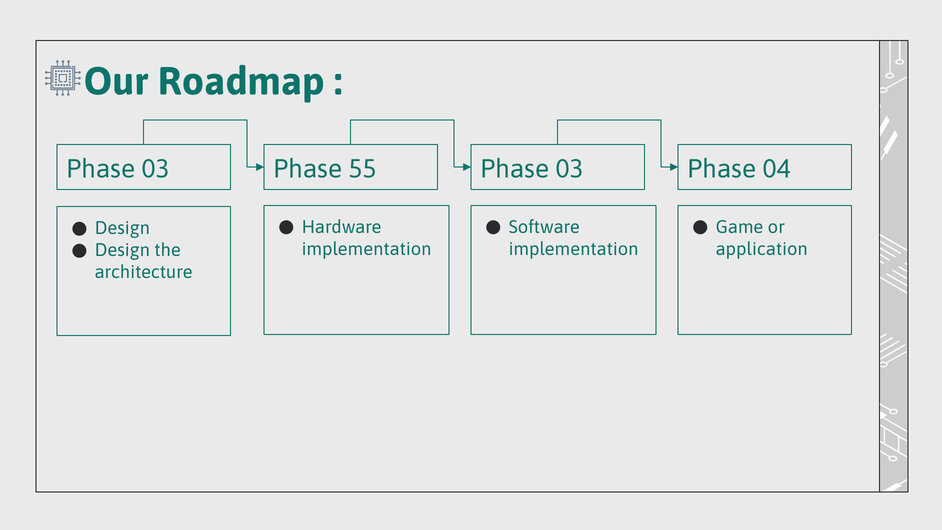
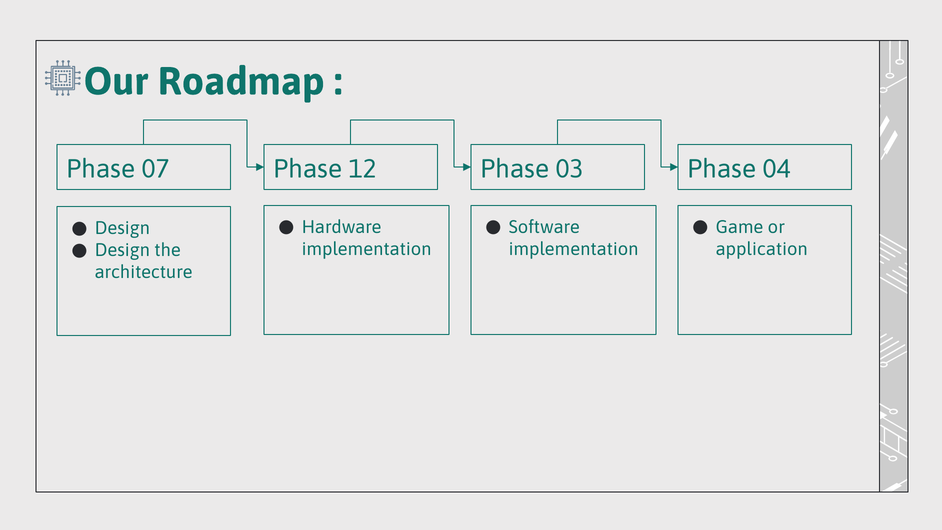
03: 03 -> 07 (156, 169)
55: 55 -> 12 (363, 169)
